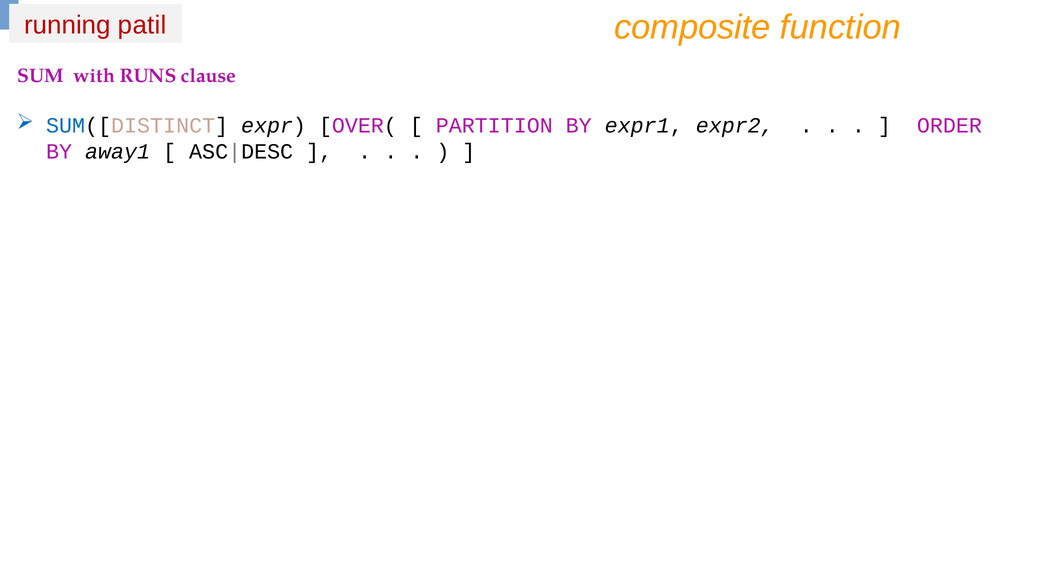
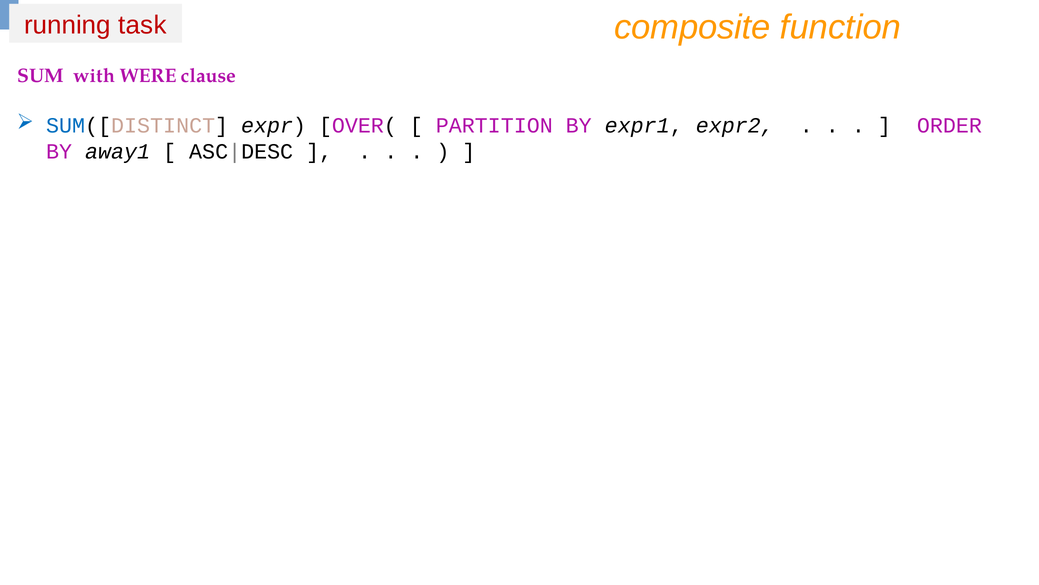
patil: patil -> task (142, 25)
RUNS: RUNS -> WERE (148, 76)
